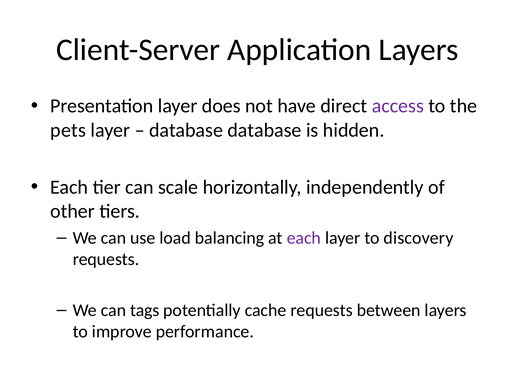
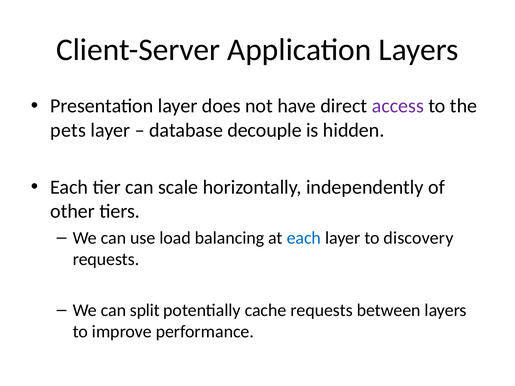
database database: database -> decouple (265, 130)
each colour: purple -> blue (304, 238)
tags: tags -> split (145, 310)
